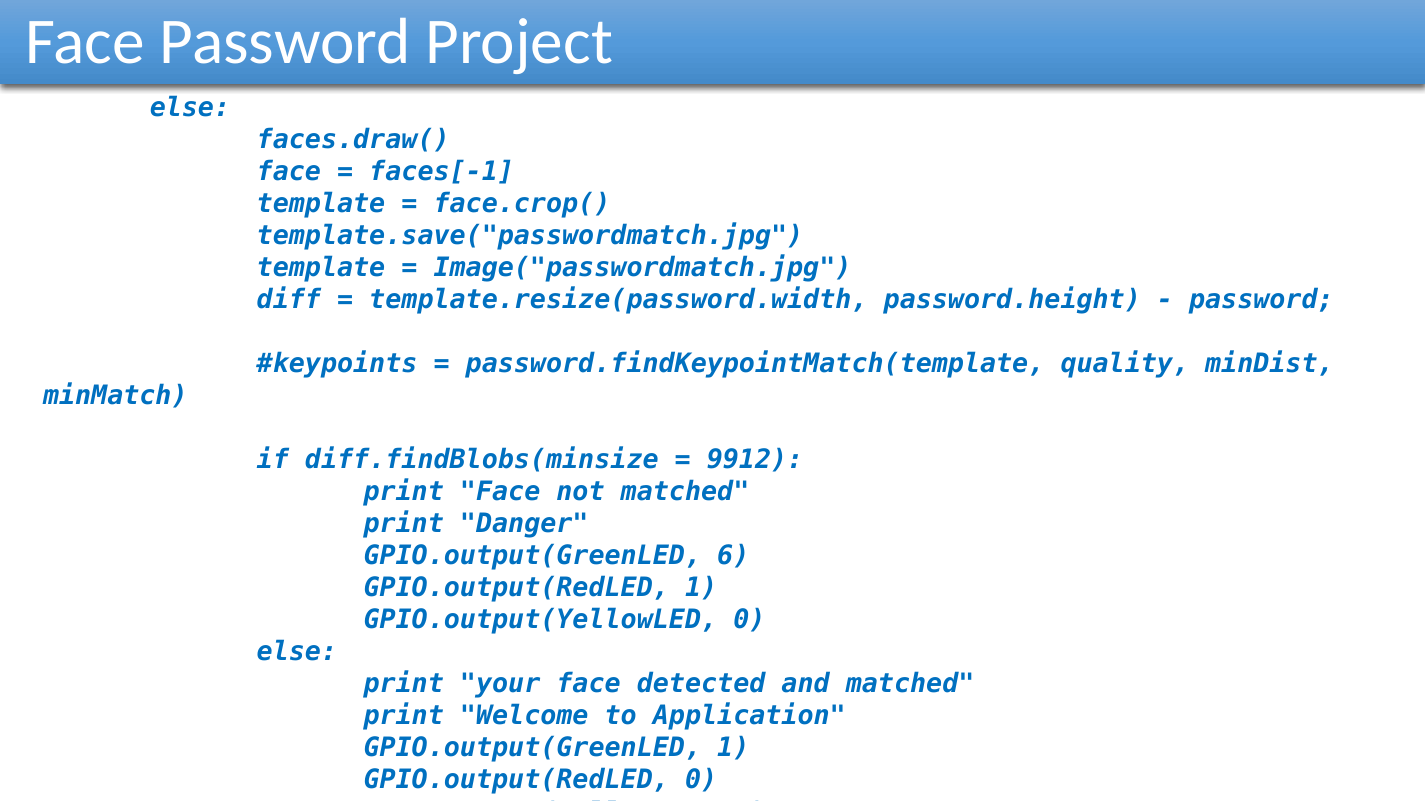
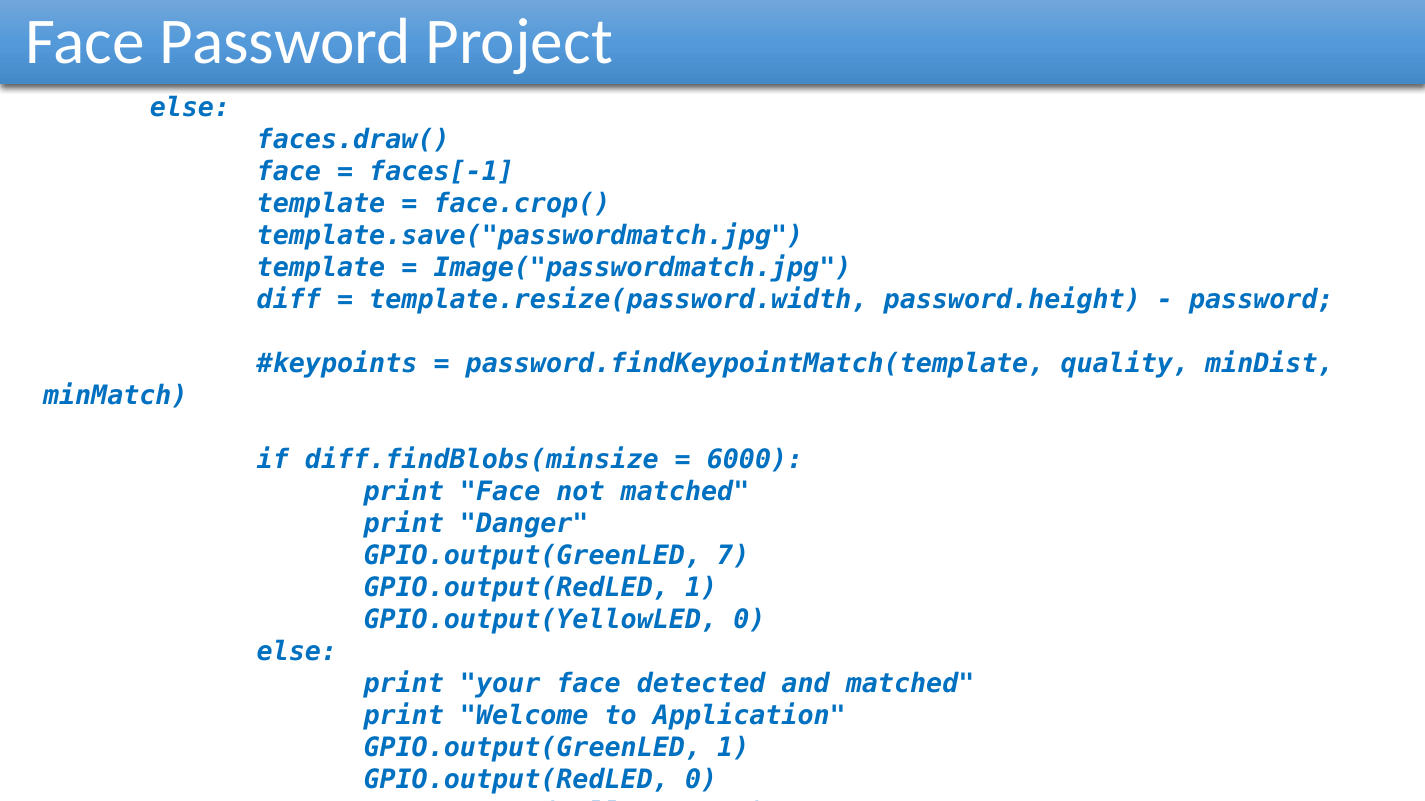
9912: 9912 -> 6000 (755, 460)
6: 6 -> 7 (733, 556)
